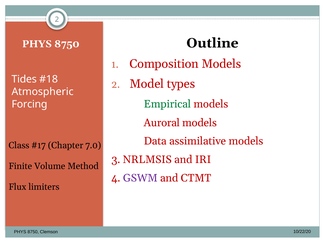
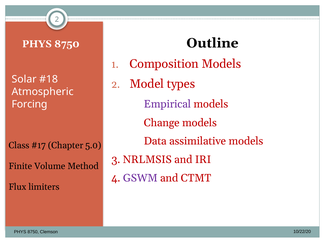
Tides: Tides -> Solar (24, 80)
Empirical colour: green -> purple (167, 104)
Auroral: Auroral -> Change (162, 123)
7.0: 7.0 -> 5.0 (93, 146)
